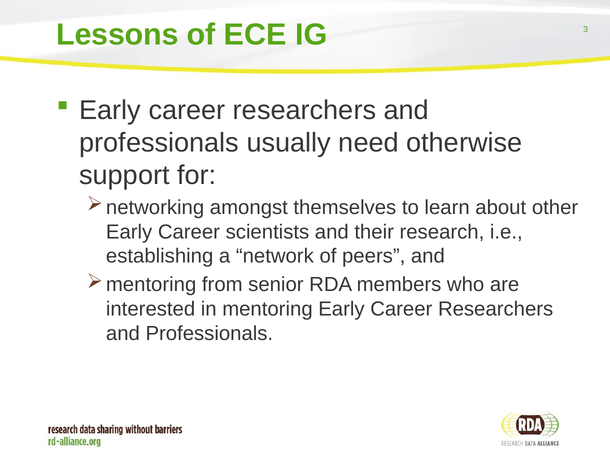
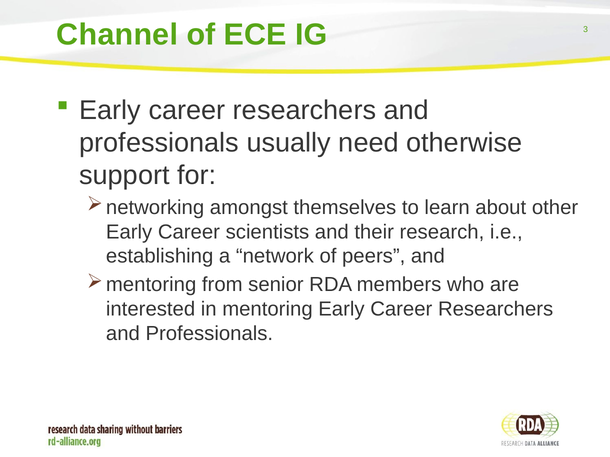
Lessons: Lessons -> Channel (117, 35)
